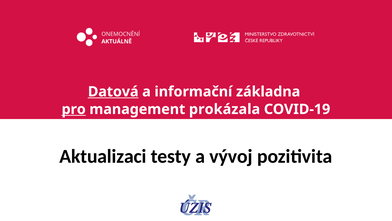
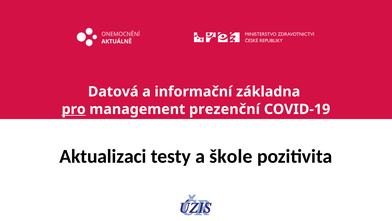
Datová underline: present -> none (113, 91)
prokázala: prokázala -> prezenční (225, 109)
vývoj: vývoj -> škole (231, 156)
